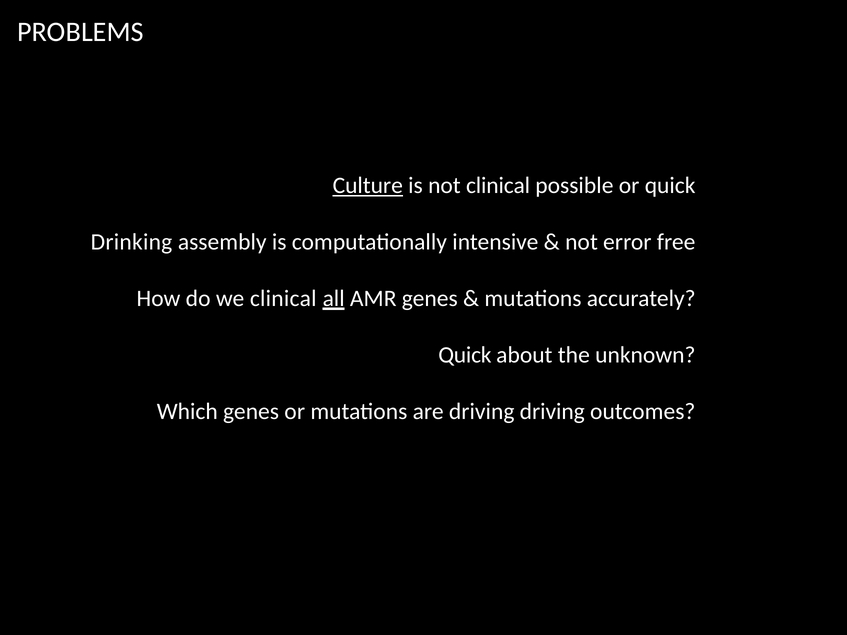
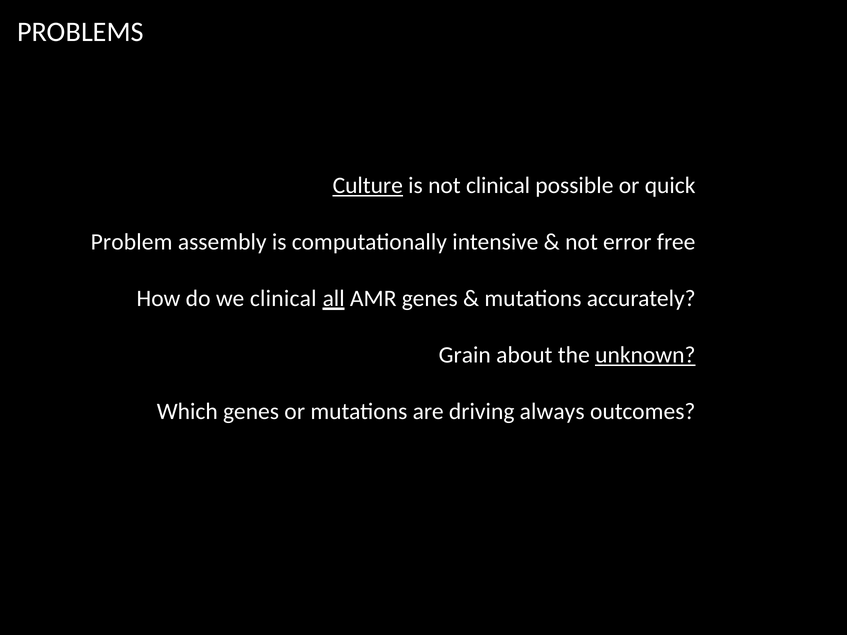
Drinking: Drinking -> Problem (132, 242)
Quick: Quick -> Grain (465, 355)
unknown underline: none -> present (645, 355)
driving driving: driving -> always (552, 412)
